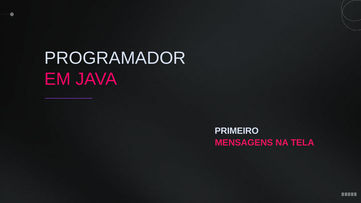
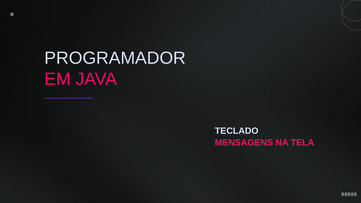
PRIMEIRO: PRIMEIRO -> TECLADO (237, 131)
